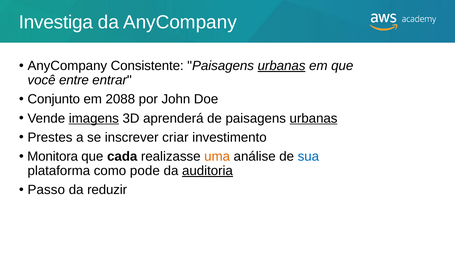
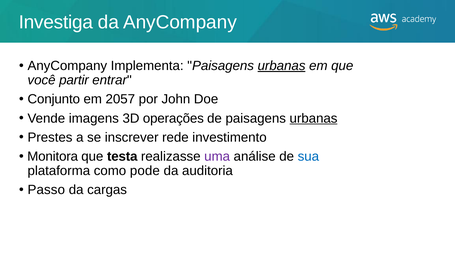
Consistente: Consistente -> Implementa (147, 66)
entre: entre -> partir (74, 80)
2088: 2088 -> 2057 (120, 99)
imagens underline: present -> none (94, 118)
aprenderá: aprenderá -> operações (173, 118)
criar: criar -> rede (175, 137)
cada: cada -> testa (122, 156)
uma colour: orange -> purple (217, 156)
auditoria underline: present -> none (207, 171)
reduzir: reduzir -> cargas (107, 190)
